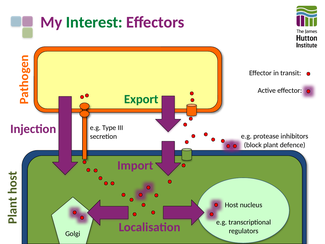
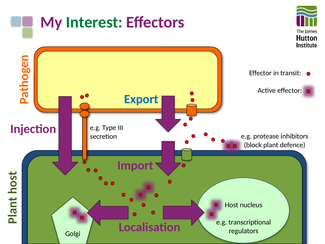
Export colour: green -> blue (141, 99)
